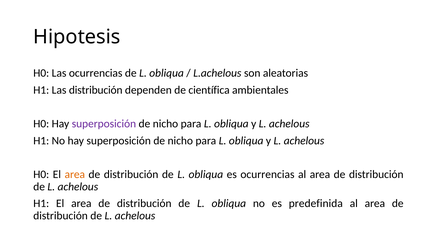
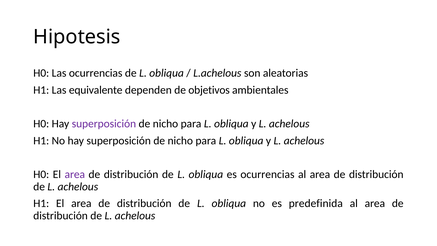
Las distribución: distribución -> equivalente (96, 90)
científica: científica -> objetivos (209, 90)
area colour: orange -> purple (75, 174)
